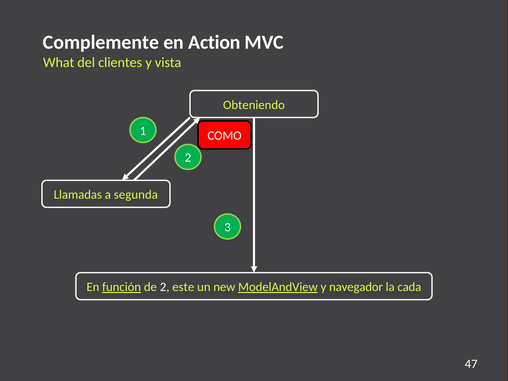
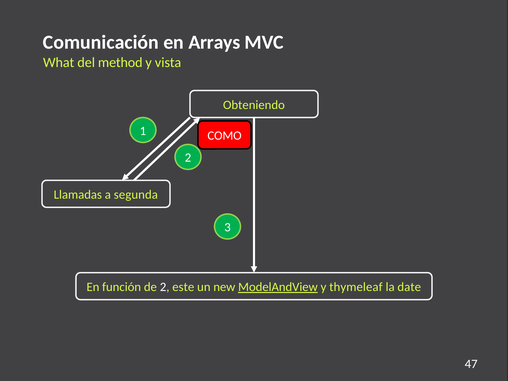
Complemente: Complemente -> Comunicación (101, 42)
Action: Action -> Arrays (214, 42)
clientes: clientes -> method (120, 62)
función underline: present -> none (122, 287)
navegador: navegador -> thymeleaf (356, 287)
cada: cada -> date (409, 287)
